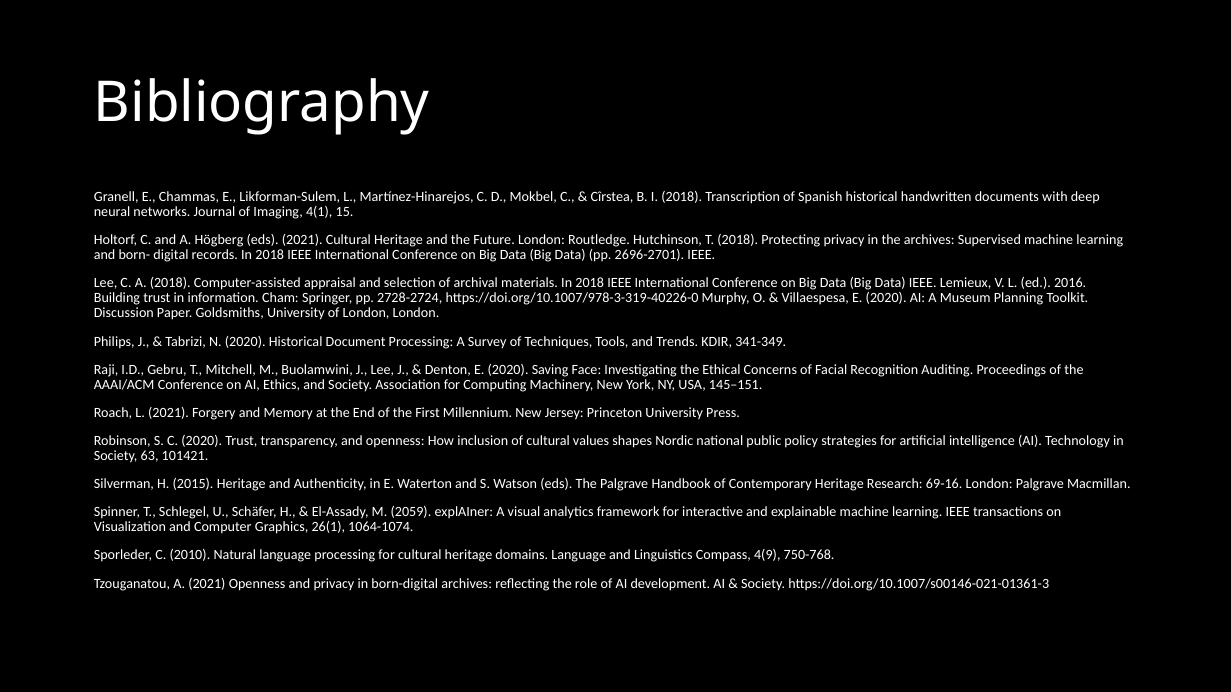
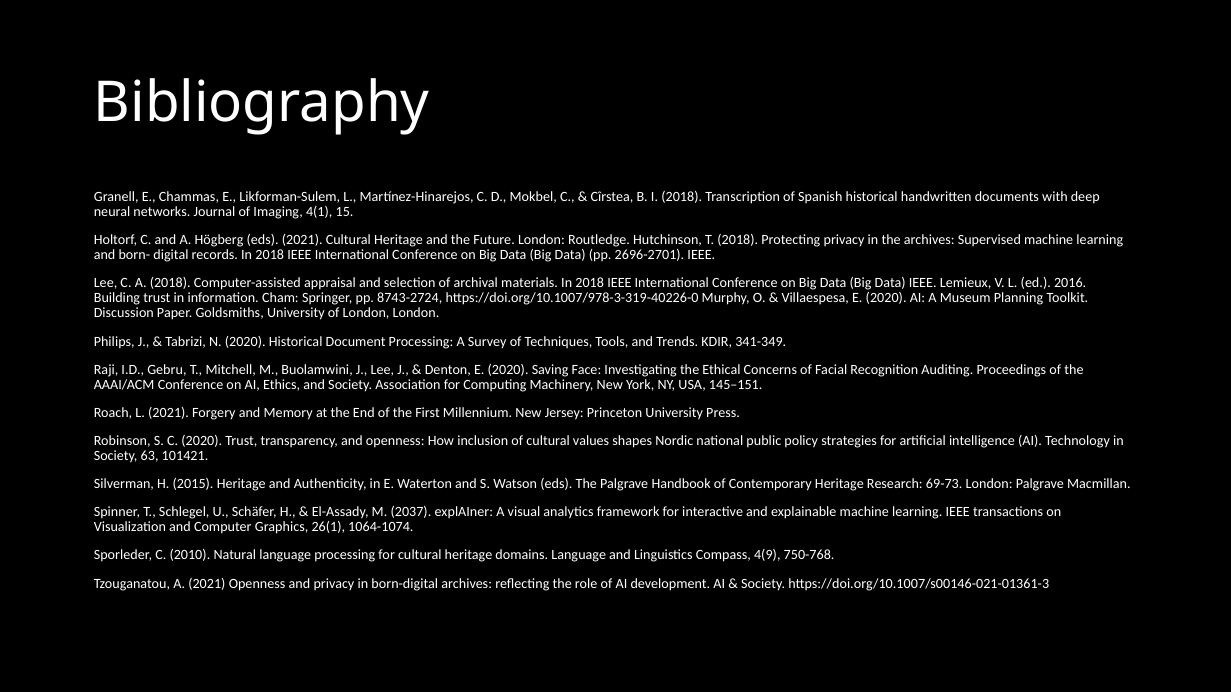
2728-2724: 2728-2724 -> 8743-2724 (410, 298)
69-16: 69-16 -> 69-73 (944, 484)
2059: 2059 -> 2037 (411, 512)
